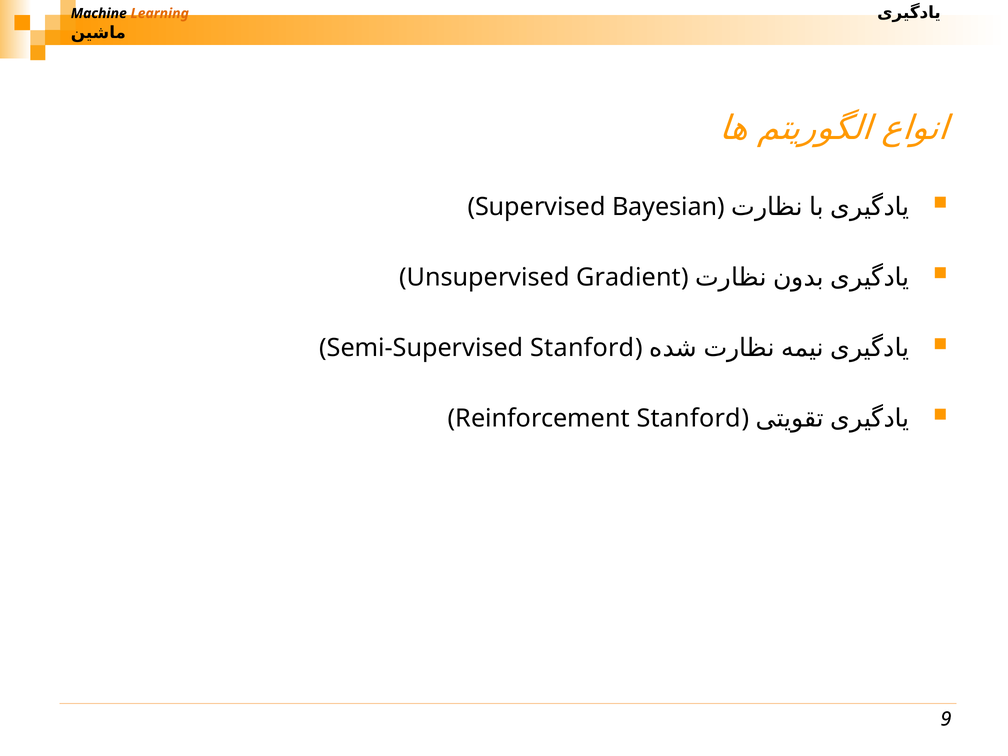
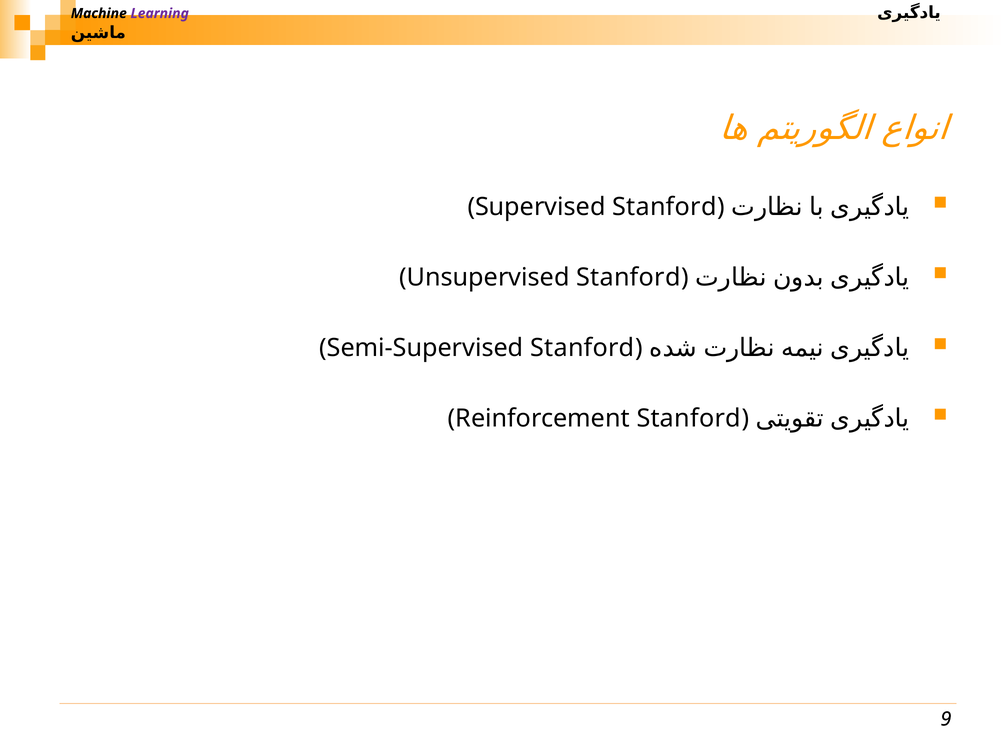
Learning colour: orange -> purple (160, 13)
Supervised Bayesian: Bayesian -> Stanford (664, 207)
Unsupervised Gradient: Gradient -> Stanford (628, 277)
